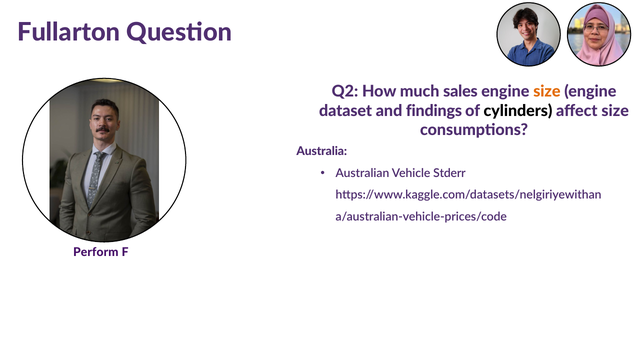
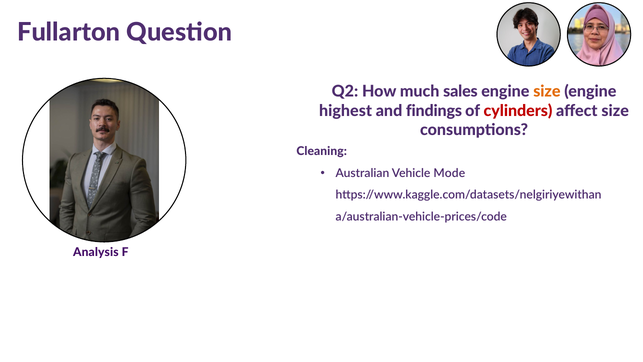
dataset: dataset -> highest (346, 111)
cylinders colour: black -> red (518, 111)
Australia: Australia -> Cleaning (322, 151)
Stderr: Stderr -> Mode (449, 173)
Perform: Perform -> Analysis (96, 252)
